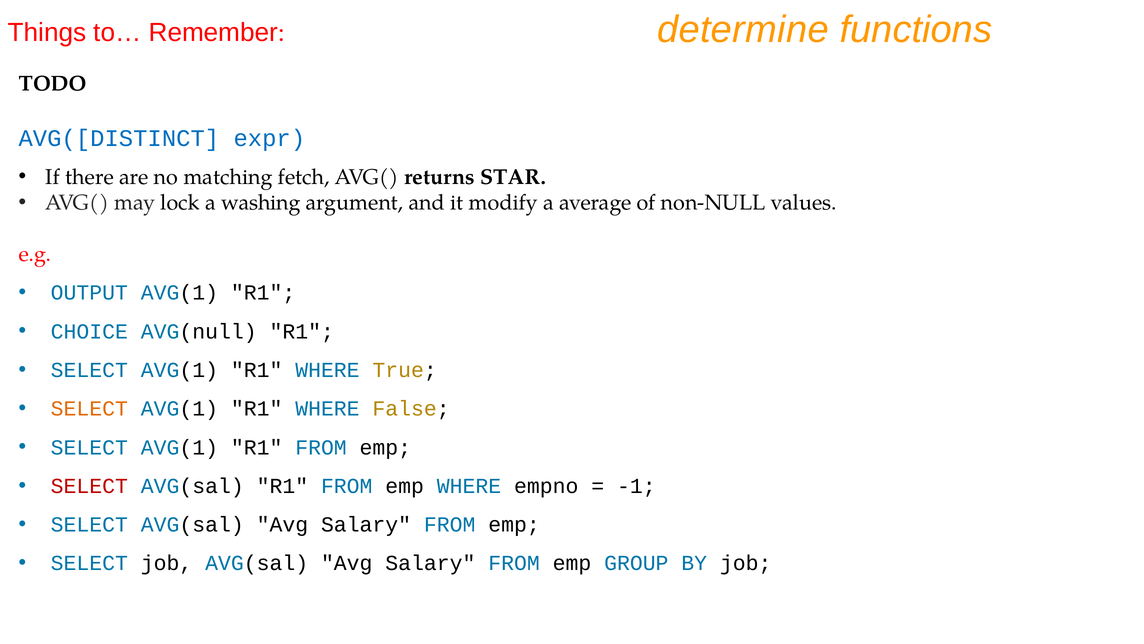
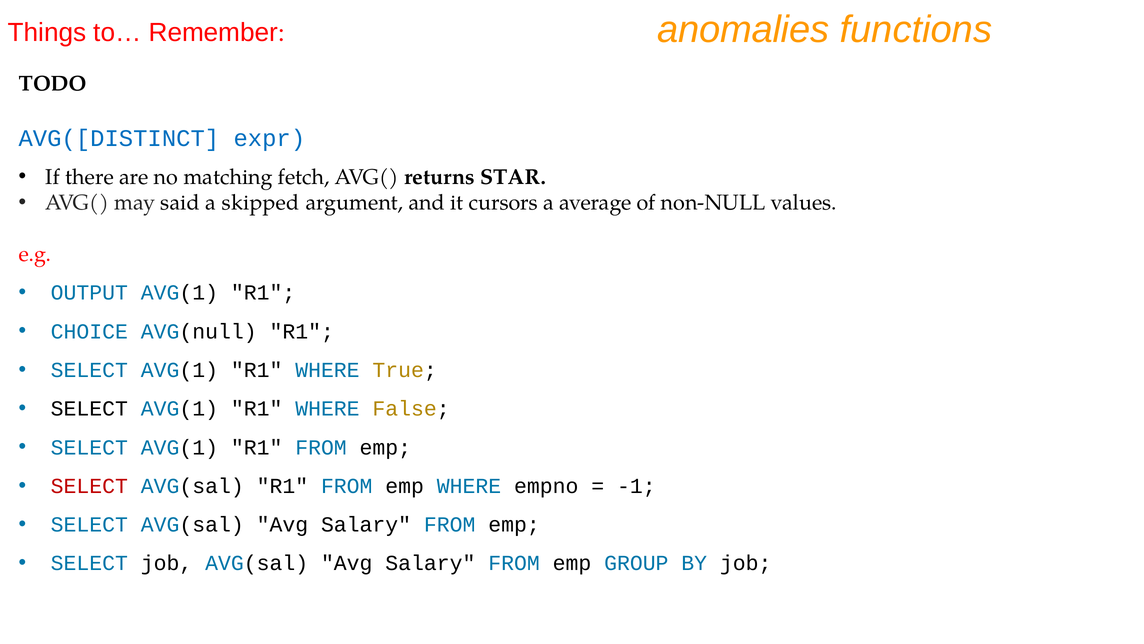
determine: determine -> anomalies (743, 30)
lock: lock -> said (180, 203)
washing: washing -> skipped (261, 203)
modify: modify -> cursors (503, 203)
SELECT colour: orange -> black (89, 409)
